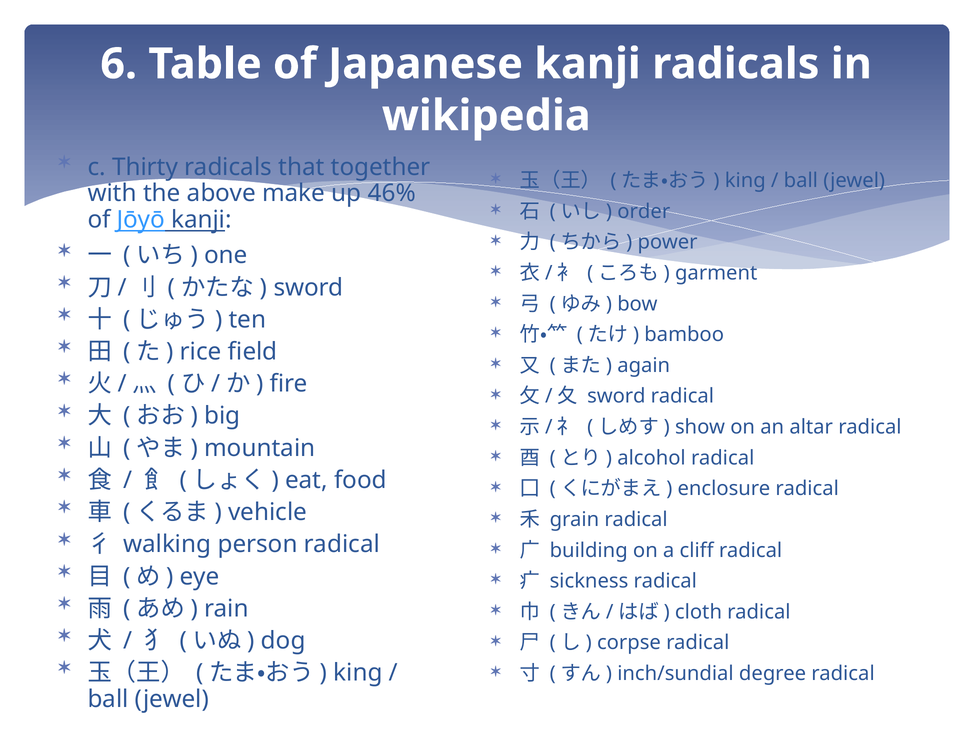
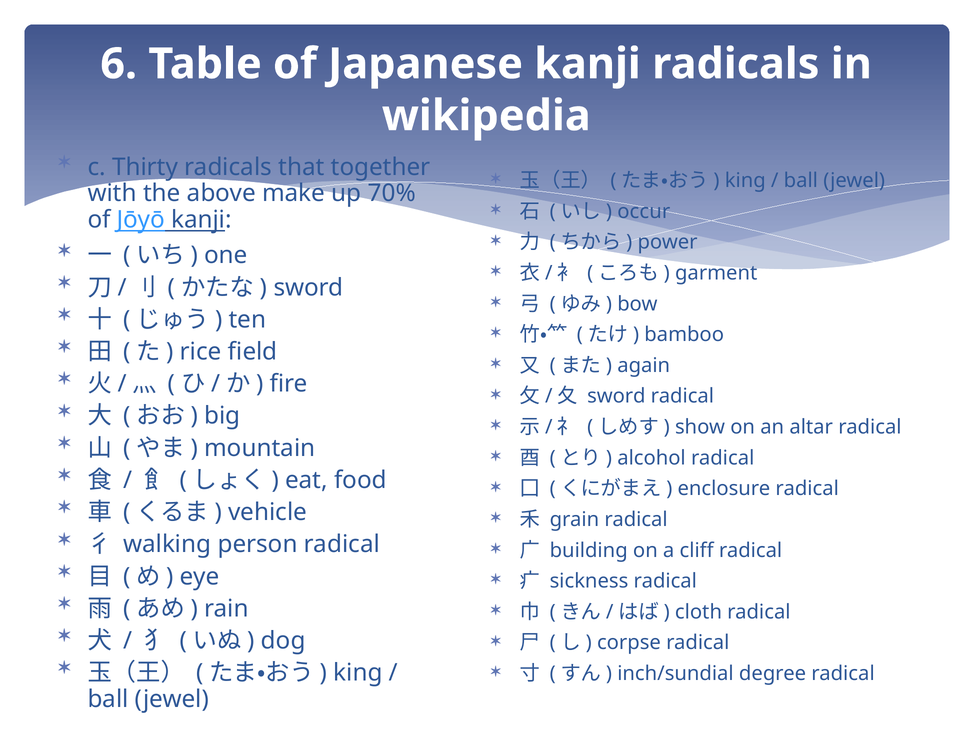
46%: 46% -> 70% (392, 193)
order: order -> occur (644, 211)
